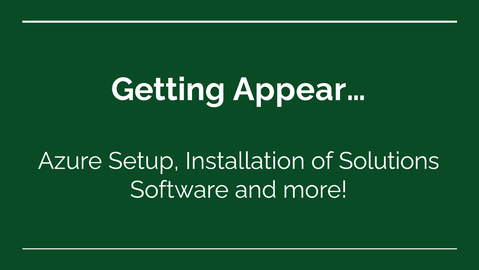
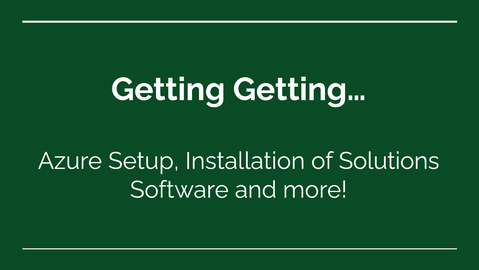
Appear…: Appear… -> Getting… (300, 89)
